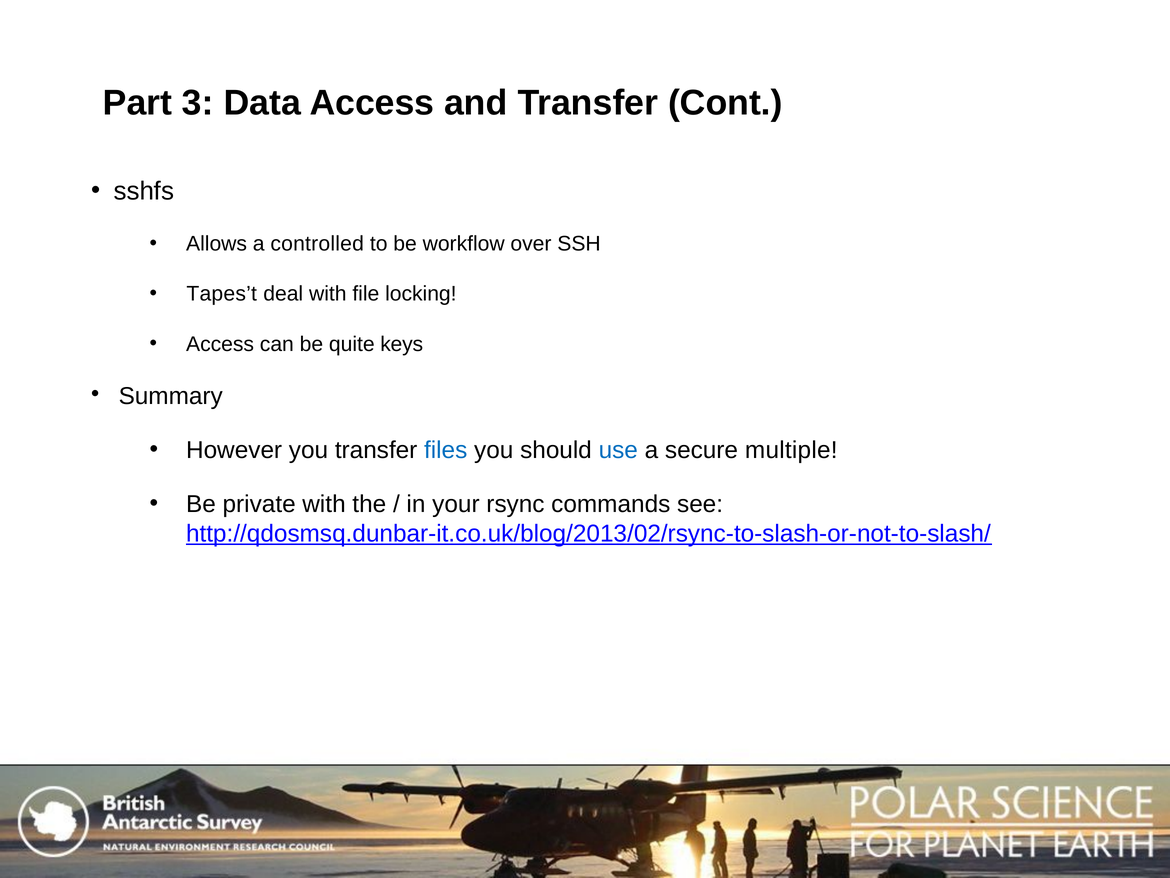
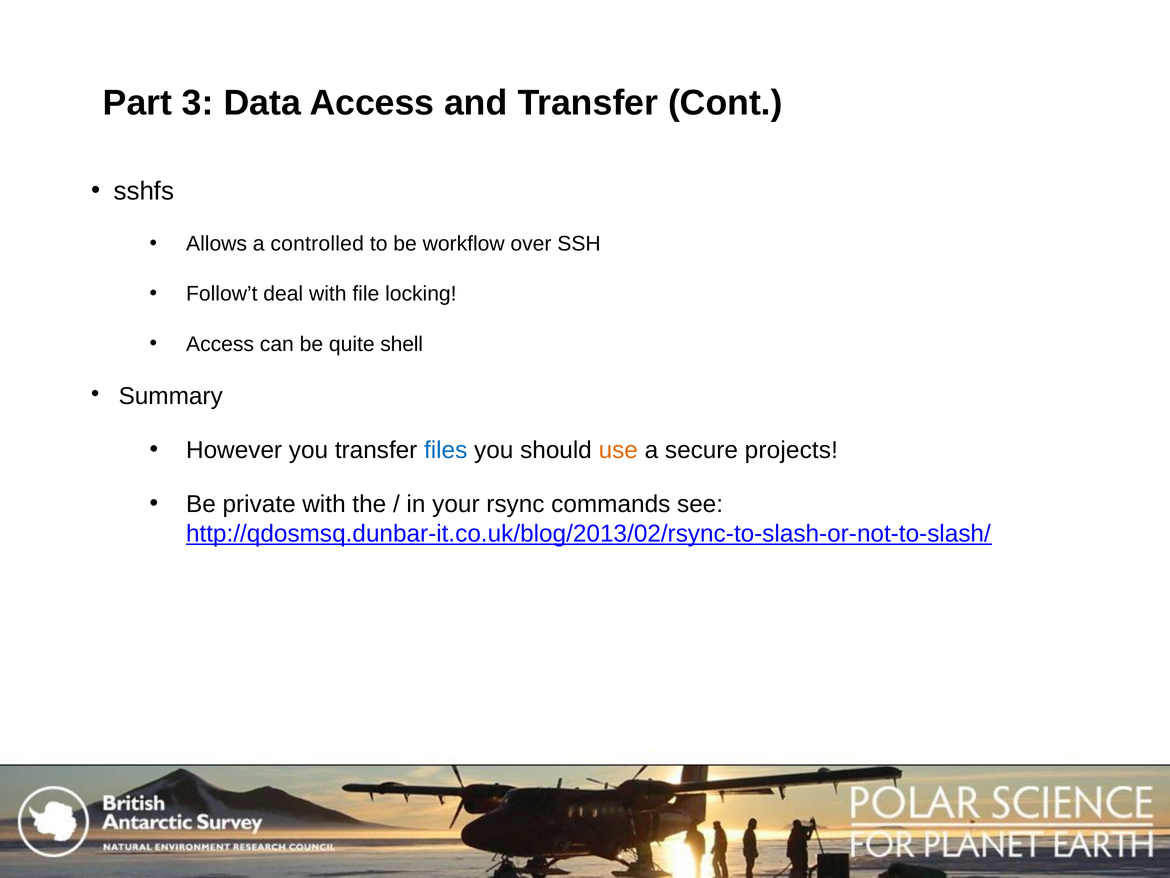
Tapes’t: Tapes’t -> Follow’t (222, 294)
keys: keys -> shell (402, 344)
use colour: blue -> orange (618, 450)
multiple: multiple -> projects (791, 450)
